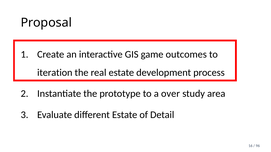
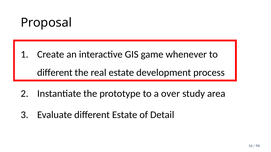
outcomes: outcomes -> whenever (186, 55)
iteration: iteration -> different (55, 73)
